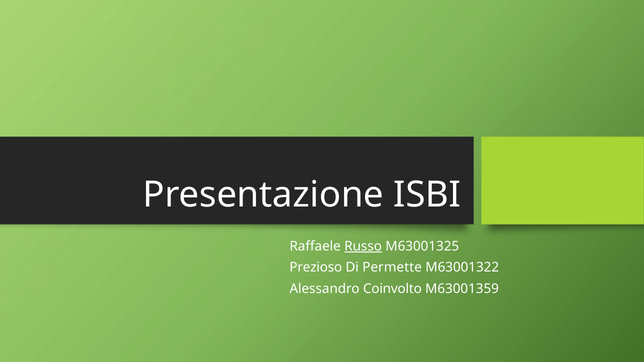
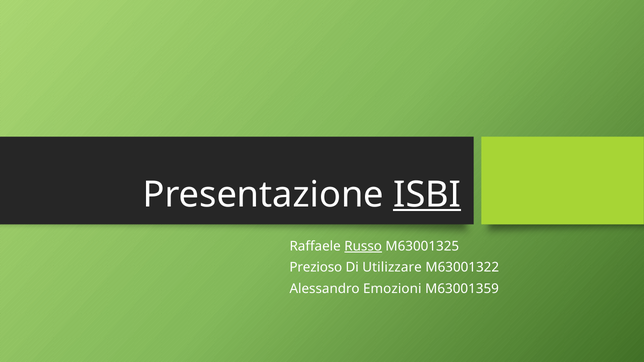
ISBI underline: none -> present (427, 195)
Permette: Permette -> Utilizzare (392, 268)
Coinvolto: Coinvolto -> Emozioni (392, 289)
